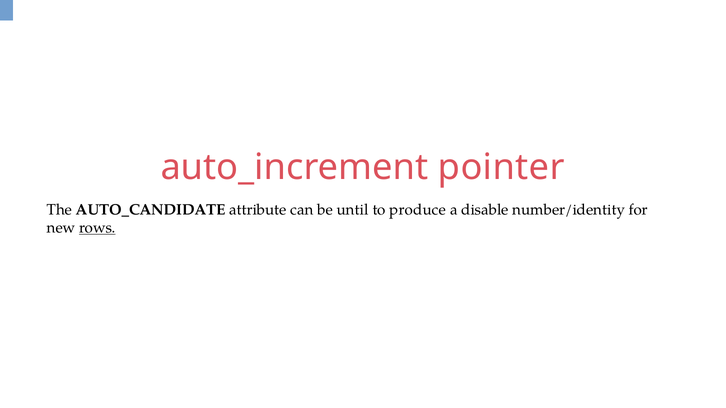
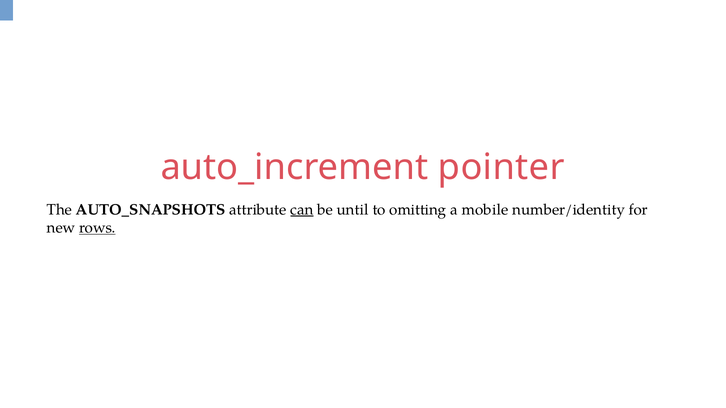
AUTO_CANDIDATE: AUTO_CANDIDATE -> AUTO_SNAPSHOTS (151, 210)
can underline: none -> present (302, 210)
produce: produce -> omitting (418, 210)
disable: disable -> mobile (485, 210)
